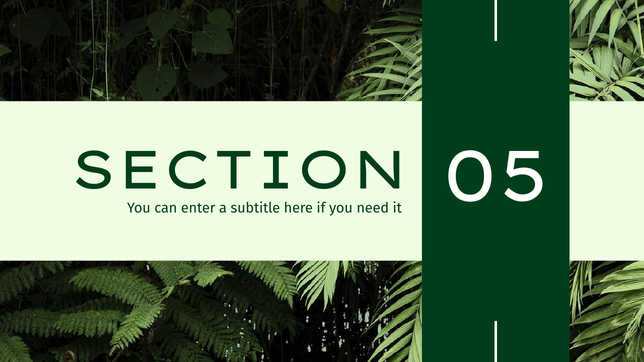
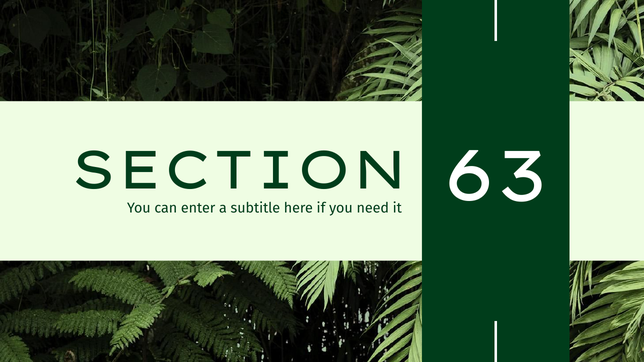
05: 05 -> 63 (495, 178)
